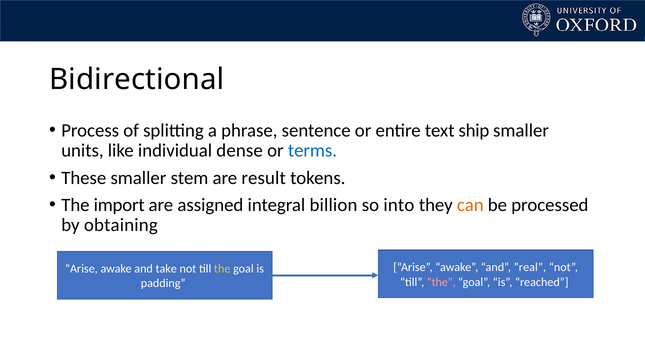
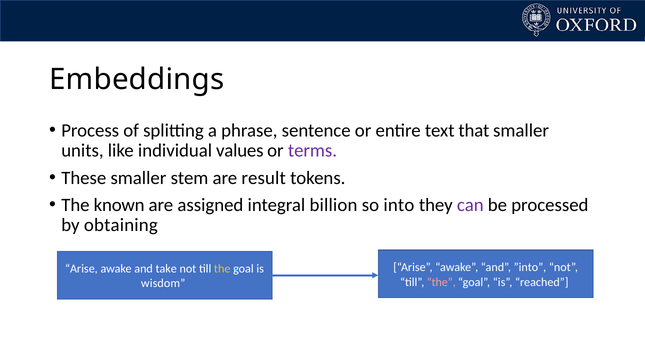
Bidirectional: Bidirectional -> Embeddings (137, 79)
ship: ship -> that (474, 130)
dense: dense -> values (240, 151)
terms colour: blue -> purple (312, 151)
import: import -> known (119, 205)
can colour: orange -> purple (470, 205)
”real: ”real -> ”into (530, 267)
padding: padding -> wisdom (163, 283)
